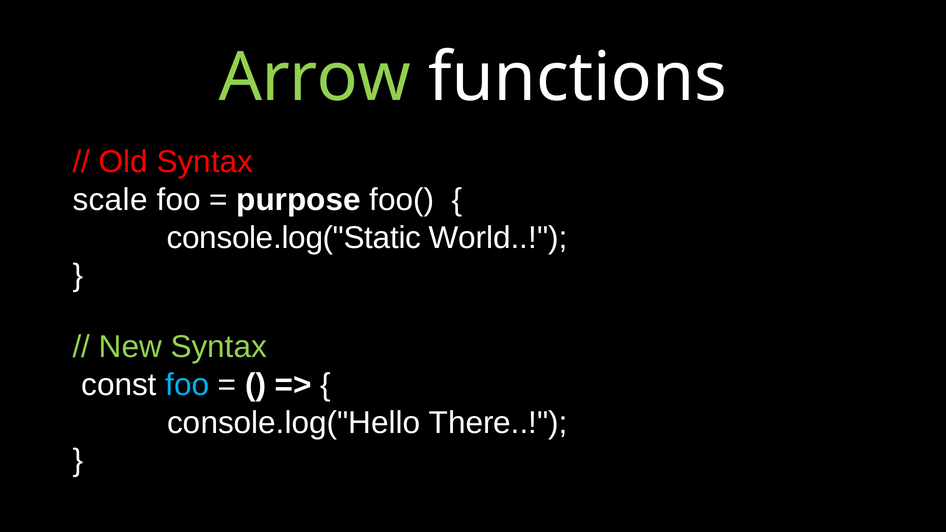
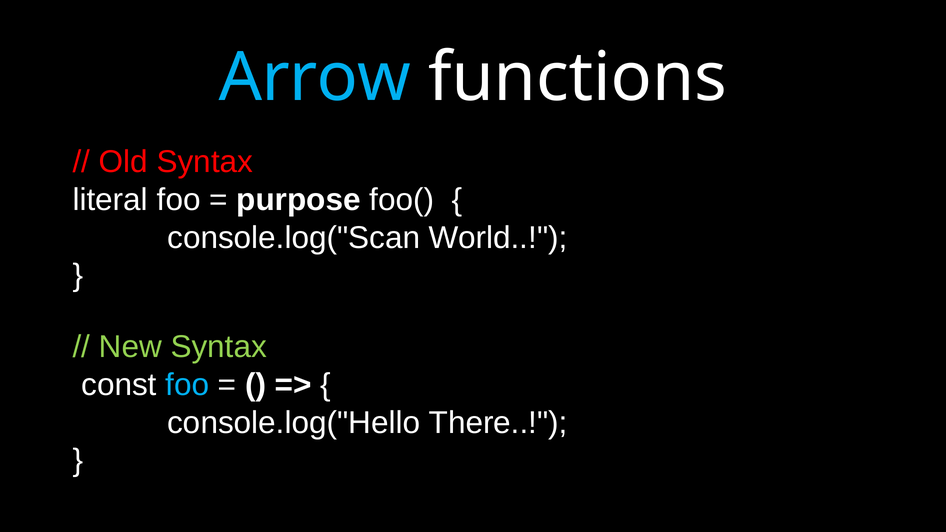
Arrow colour: light green -> light blue (315, 77)
scale: scale -> literal (110, 200)
console.log("Static: console.log("Static -> console.log("Scan (294, 238)
